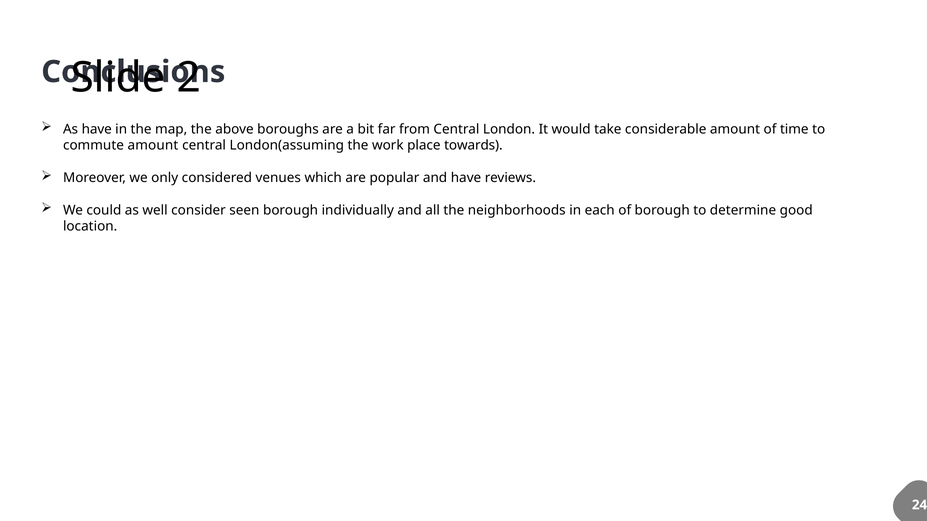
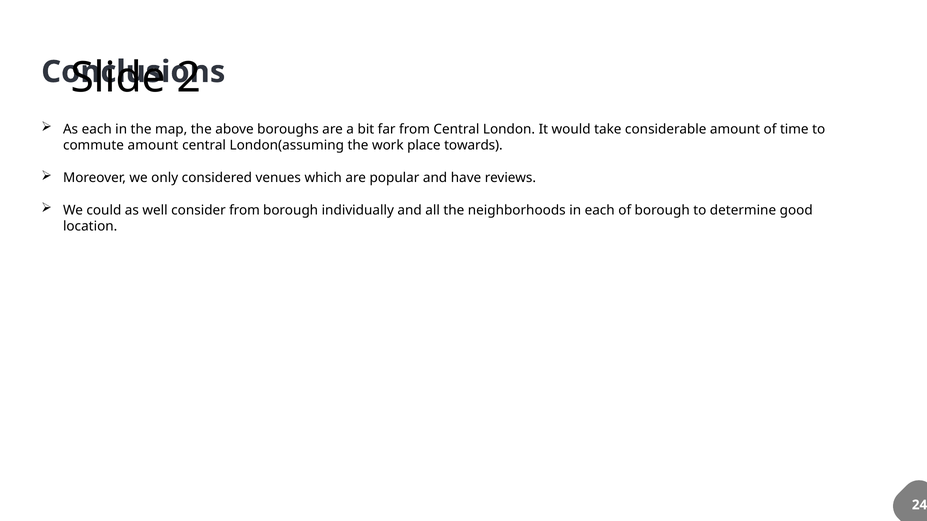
As have: have -> each (97, 129)
consider seen: seen -> from (244, 210)
